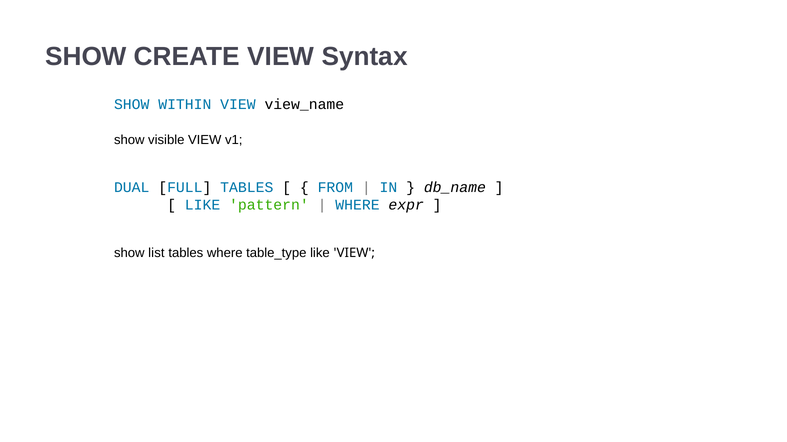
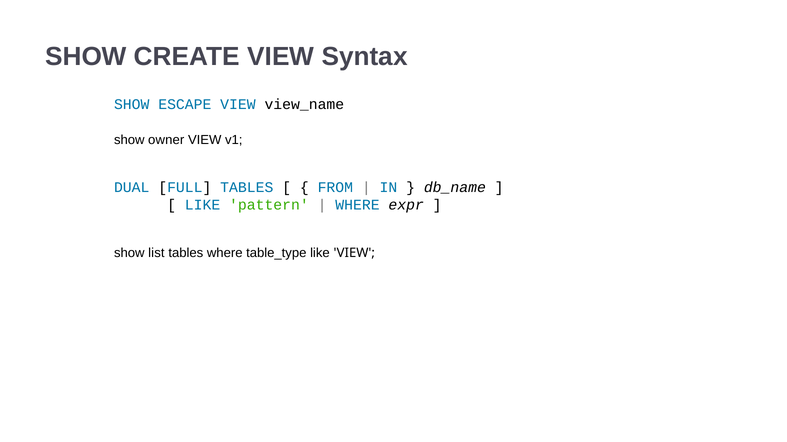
WITHIN: WITHIN -> ESCAPE (185, 105)
visible: visible -> owner (166, 140)
